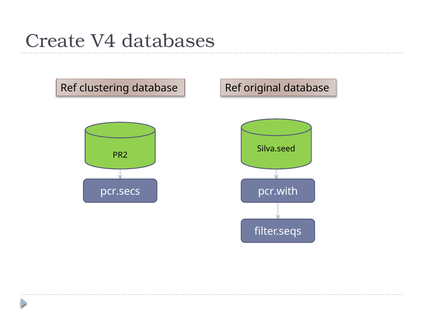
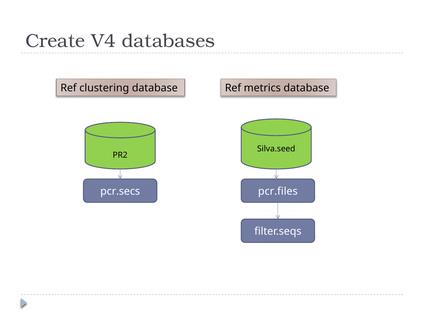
original: original -> metrics (262, 88)
pcr.with: pcr.with -> pcr.files (278, 191)
